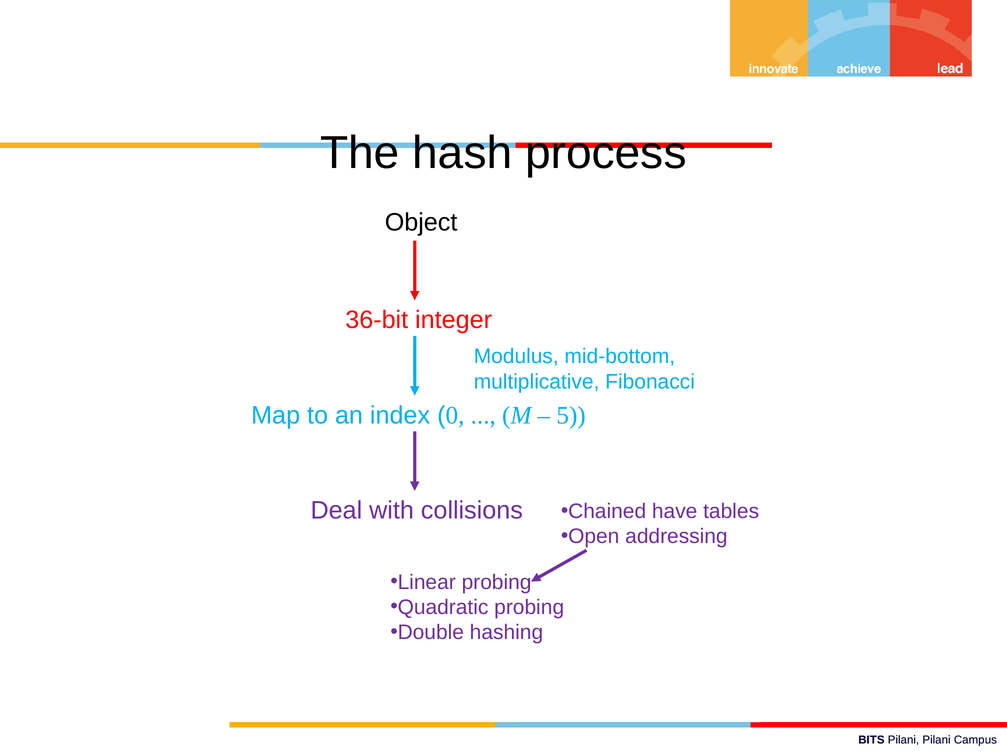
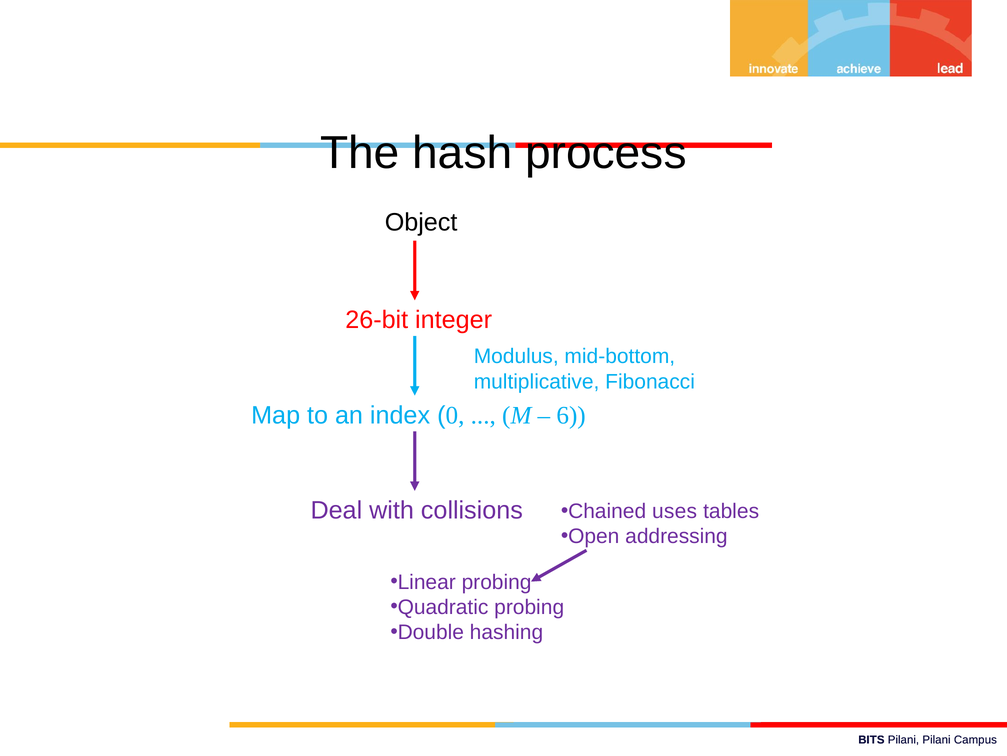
36-bit: 36-bit -> 26-bit (377, 320)
5: 5 -> 6 (571, 415)
have: have -> uses (675, 511)
